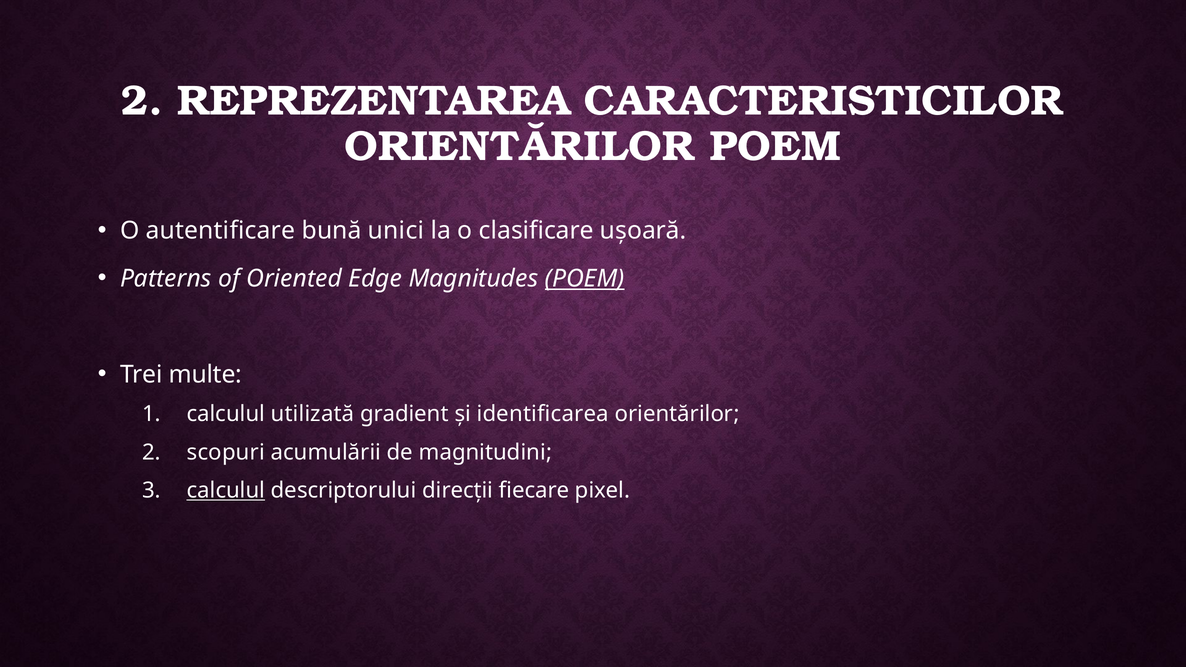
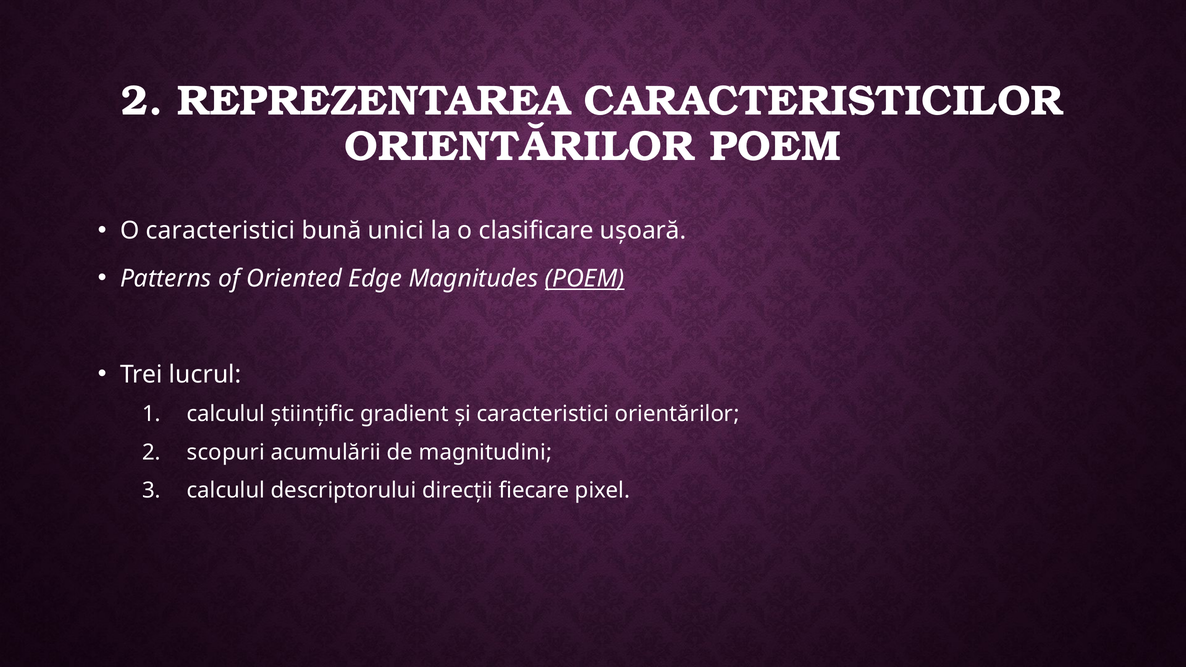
O autentificare: autentificare -> caracteristici (220, 231)
multe: multe -> lucrul (205, 375)
utilizată: utilizată -> științific (313, 414)
și identificarea: identificarea -> caracteristici (543, 414)
calculul underline: present -> none (226, 490)
